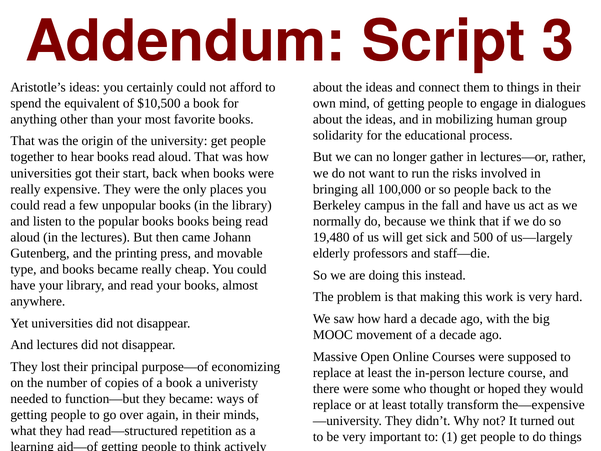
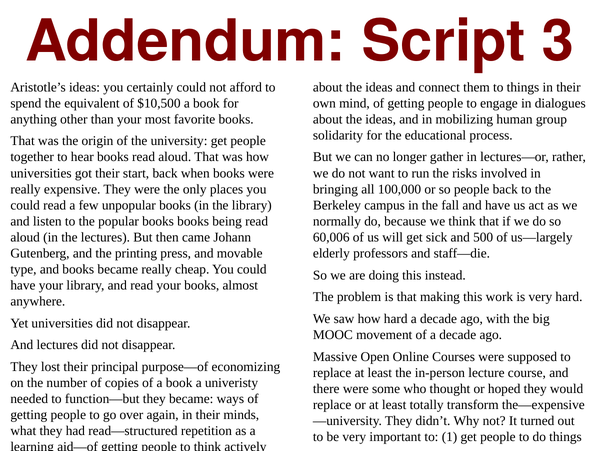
19,480: 19,480 -> 60,006 (331, 237)
